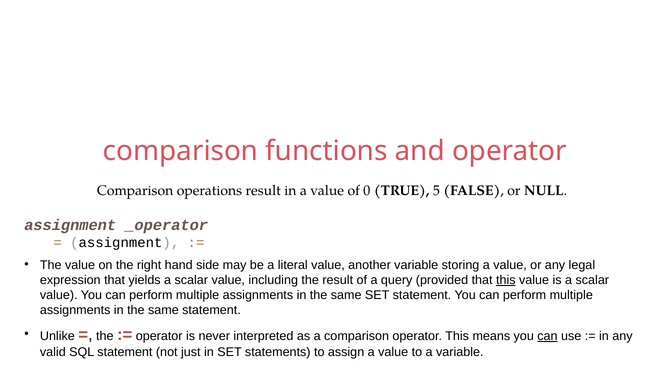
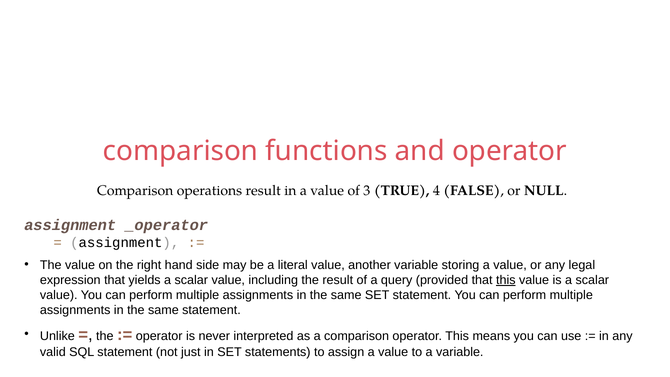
0: 0 -> 3 (367, 191)
5: 5 -> 4 (436, 191)
can underline: present -> none (547, 336)
